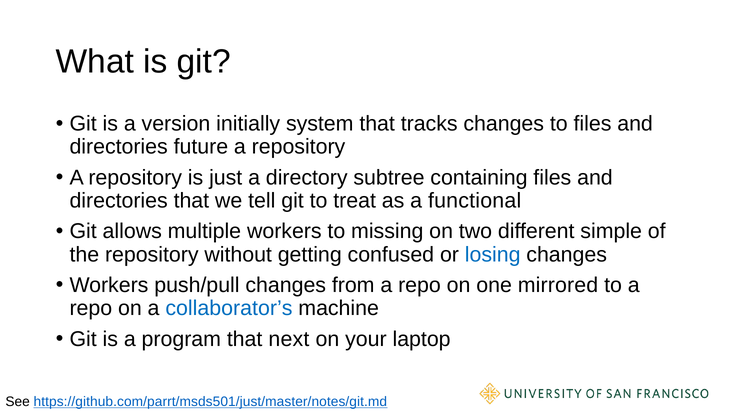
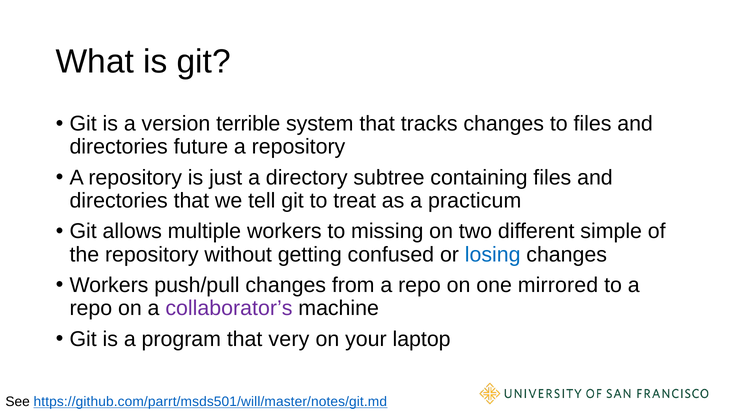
initially: initially -> terrible (248, 124)
functional: functional -> practicum (475, 201)
collaborator’s colour: blue -> purple (229, 308)
next: next -> very (289, 339)
https://github.com/parrt/msds501/just/master/notes/git.md: https://github.com/parrt/msds501/just/master/notes/git.md -> https://github.com/parrt/msds501/will/master/notes/git.md (210, 401)
